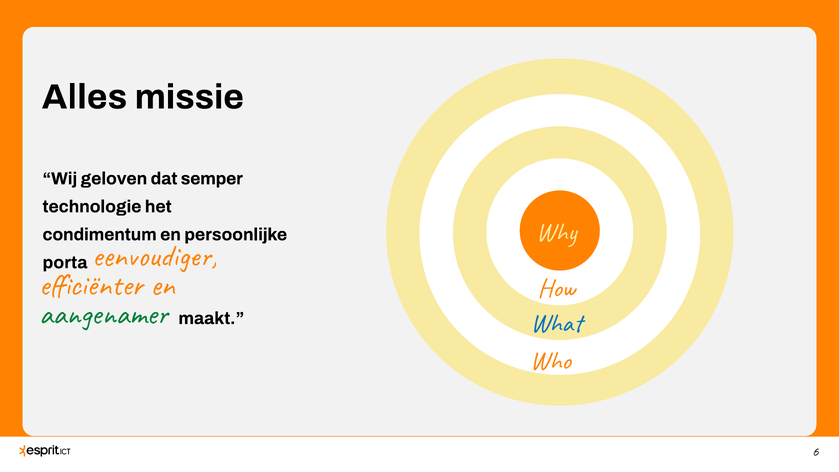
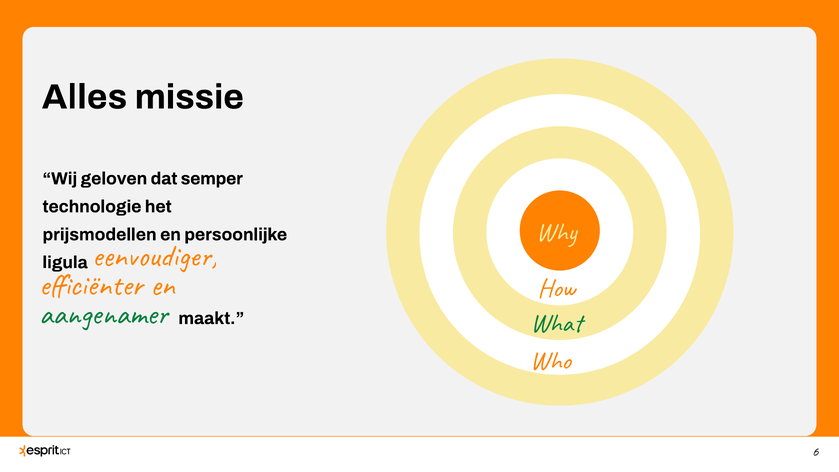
condimentum: condimentum -> prijsmodellen (100, 234)
porta: porta -> ligula (65, 262)
What colour: blue -> green (556, 323)
